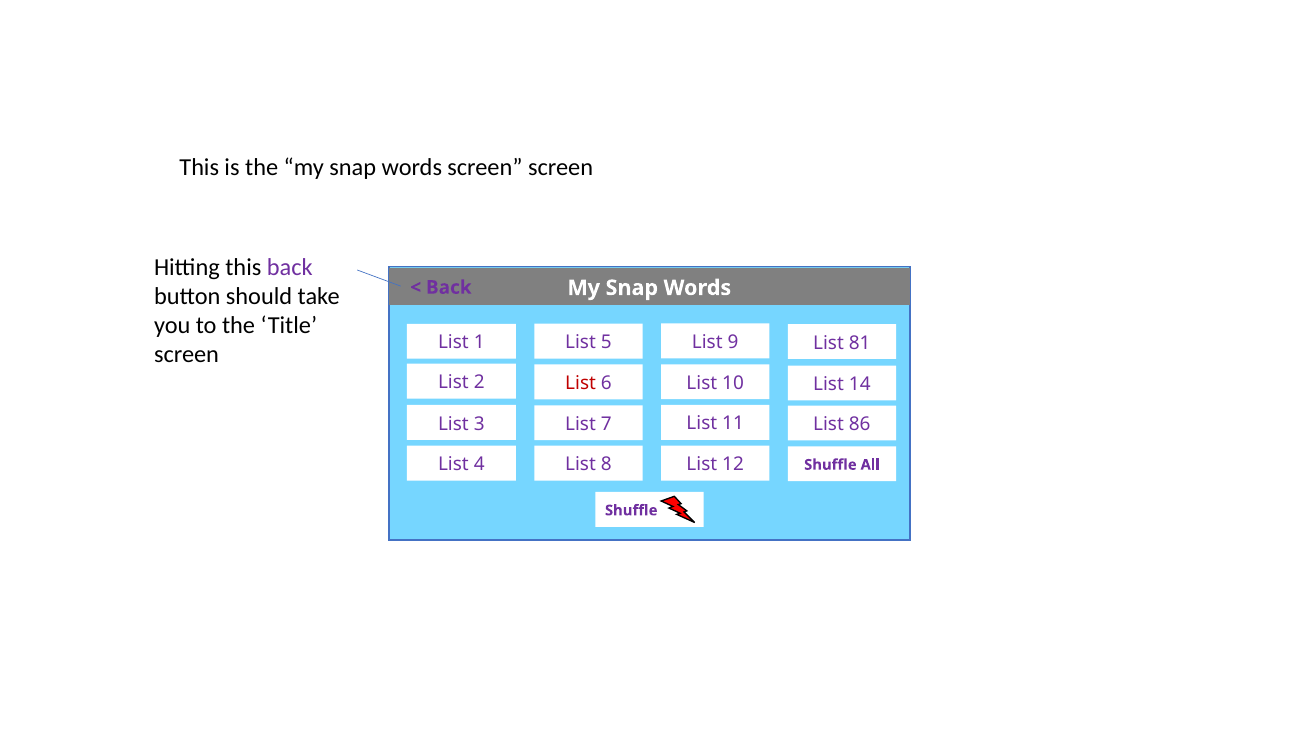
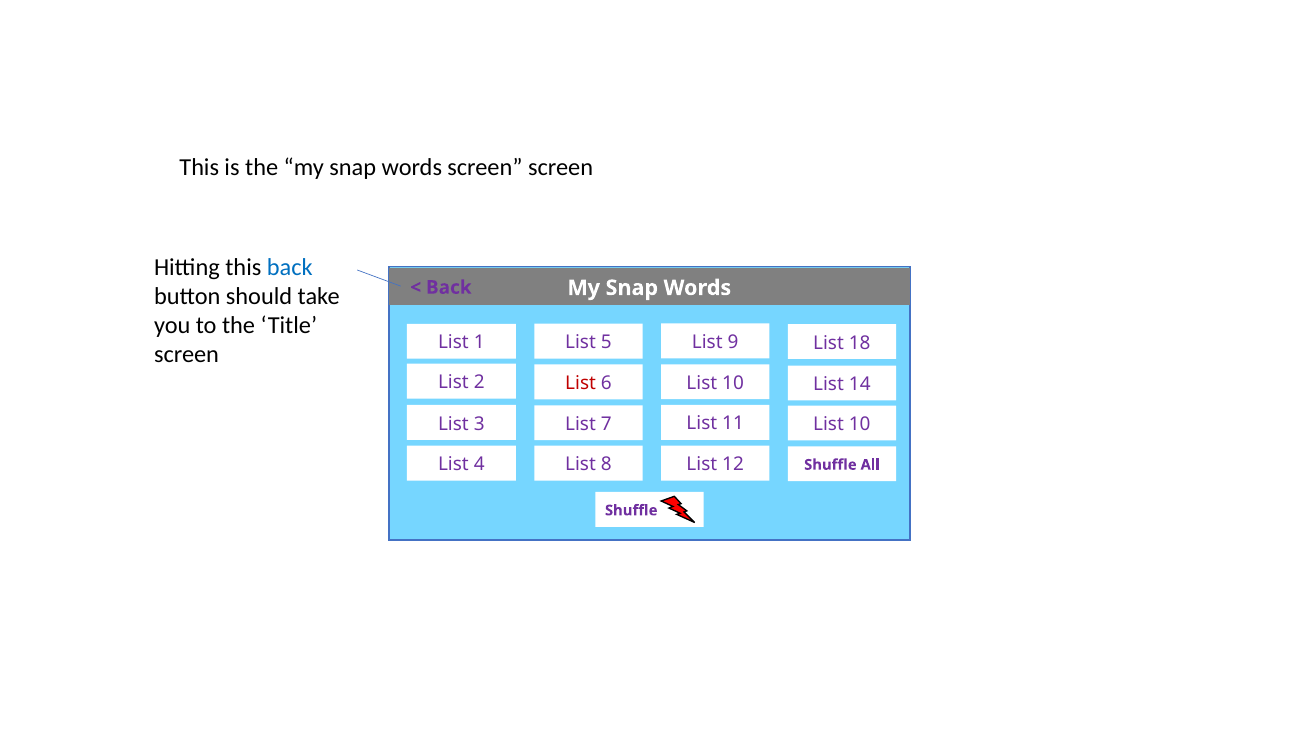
back colour: purple -> blue (290, 267)
81: 81 -> 18 (860, 343)
11 List 86: 86 -> 10 (860, 424)
